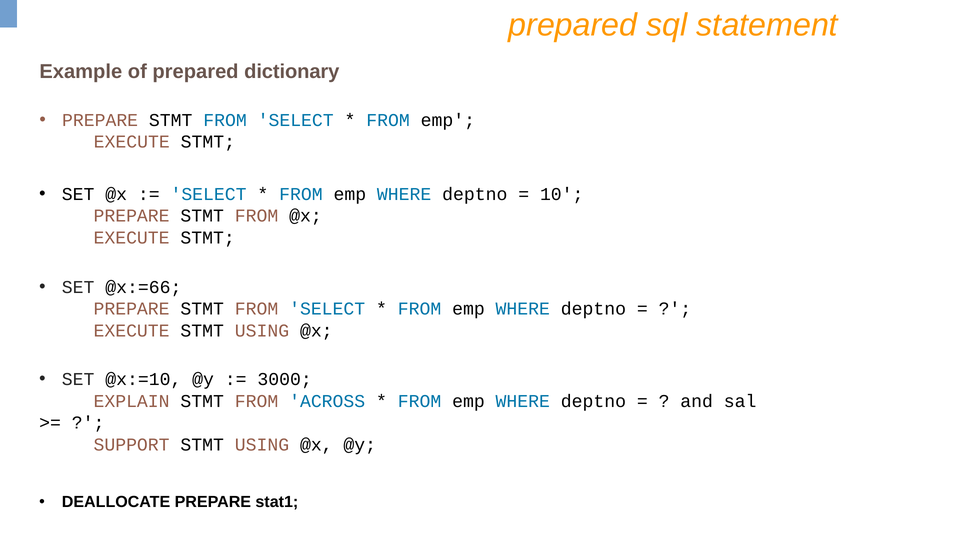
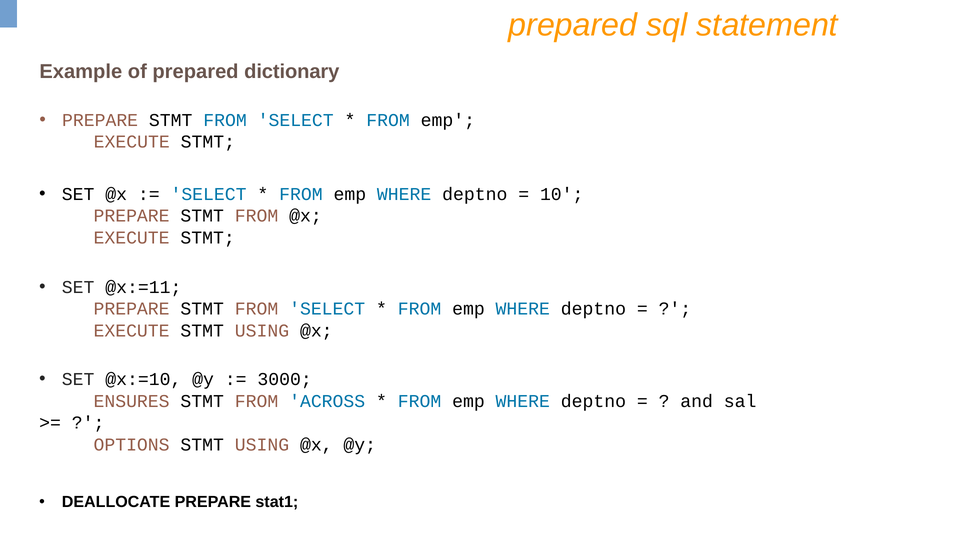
@x:=66: @x:=66 -> @x:=11 (143, 287)
EXPLAIN: EXPLAIN -> ENSURES (132, 401)
SUPPORT: SUPPORT -> OPTIONS (132, 445)
